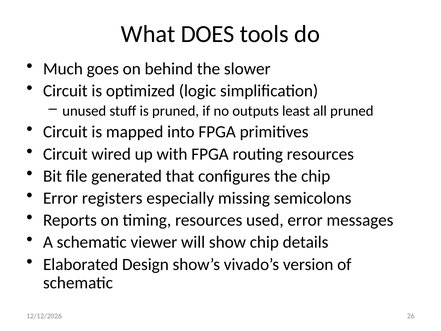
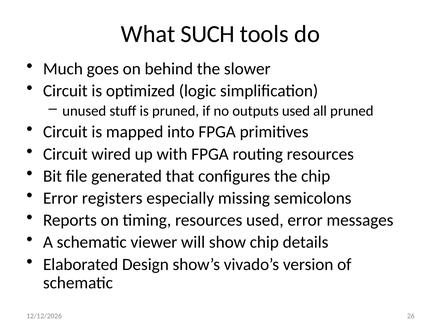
DOES: DOES -> SUCH (208, 34)
outputs least: least -> used (296, 111)
